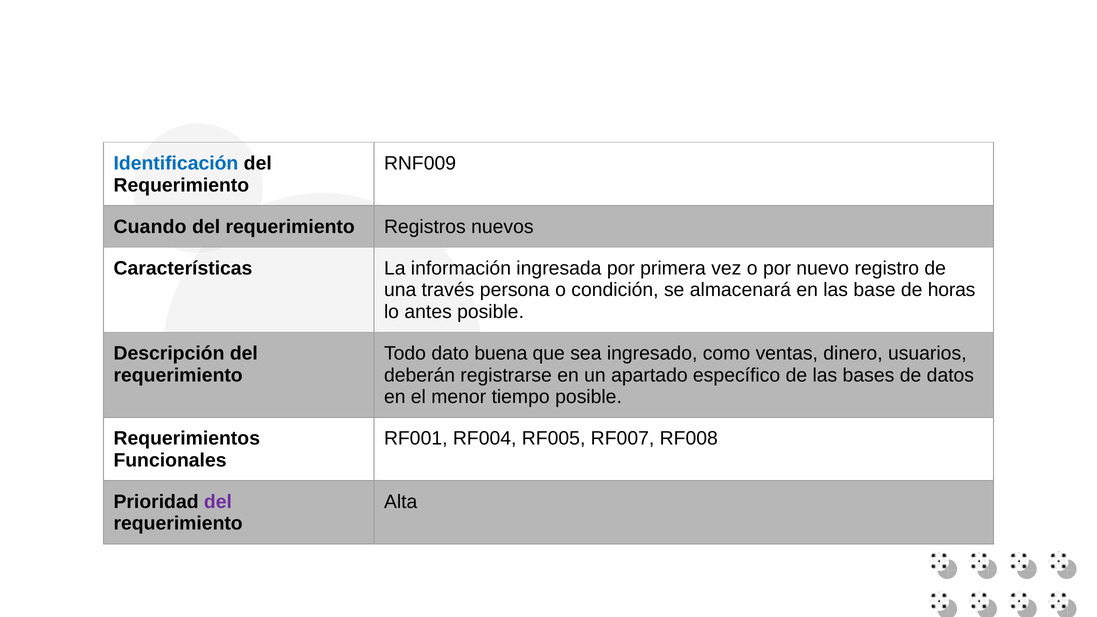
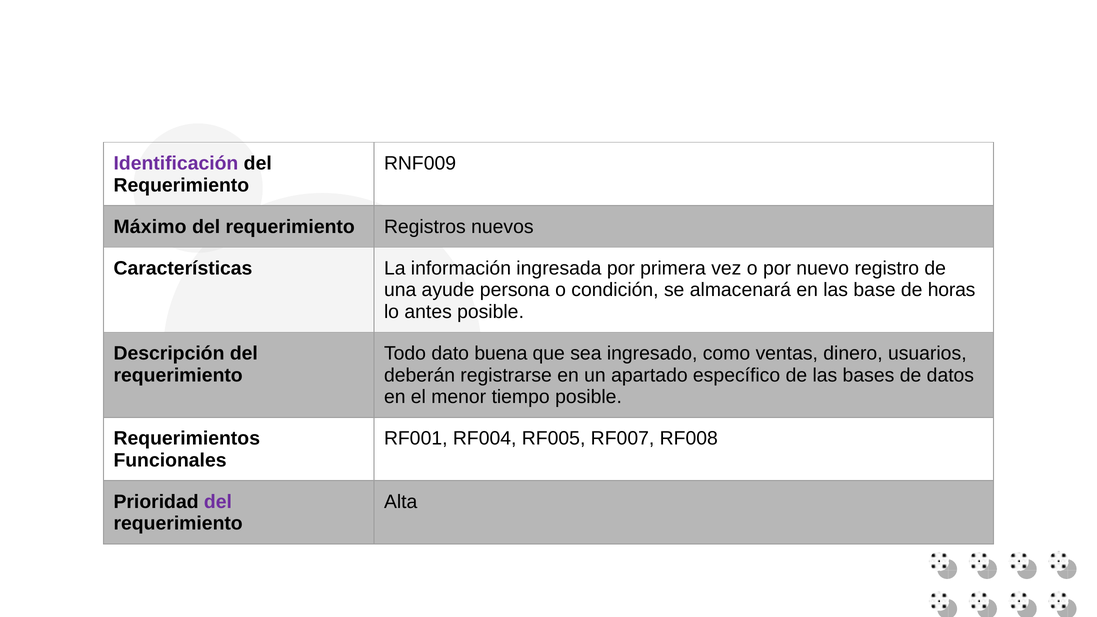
Identificación colour: blue -> purple (176, 163)
Cuando: Cuando -> Máximo (150, 227)
través: través -> ayude (448, 290)
